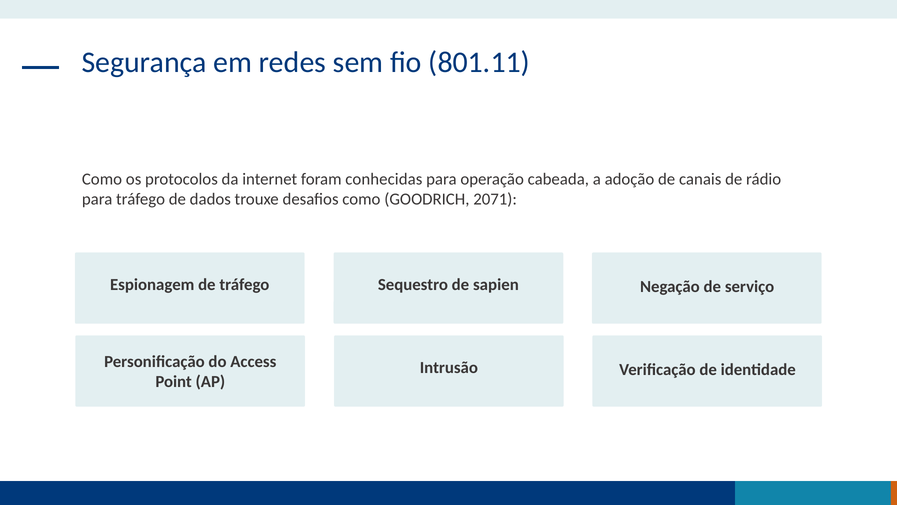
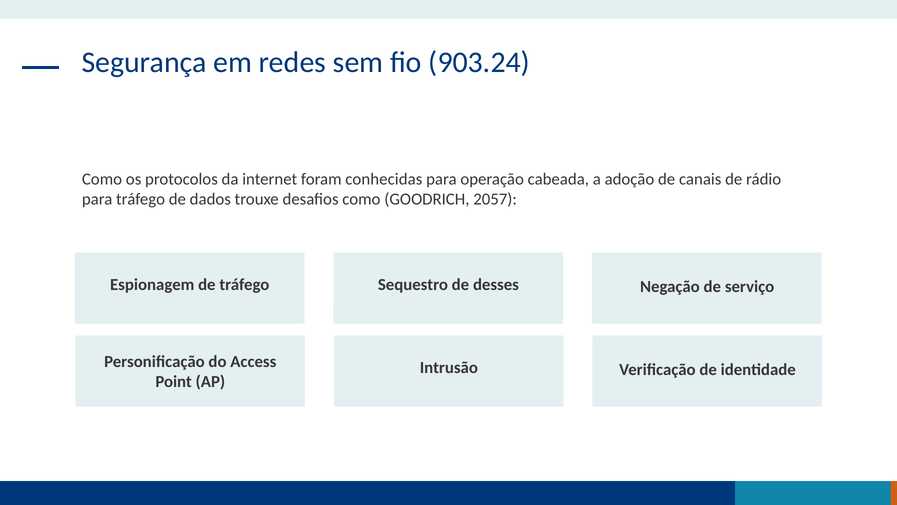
801.11: 801.11 -> 903.24 (479, 62)
2071: 2071 -> 2057 (495, 199)
sapien: sapien -> desses (496, 284)
